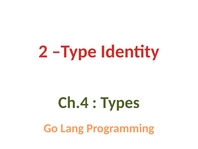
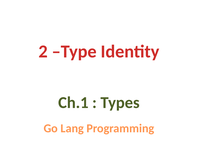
Ch.4: Ch.4 -> Ch.1 (73, 102)
